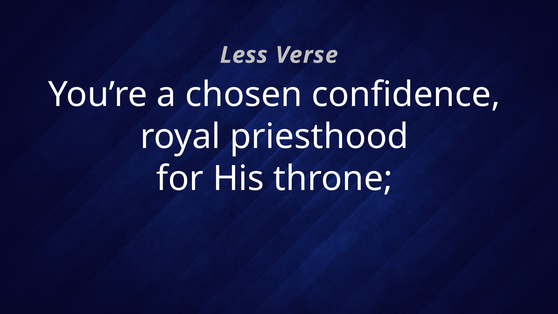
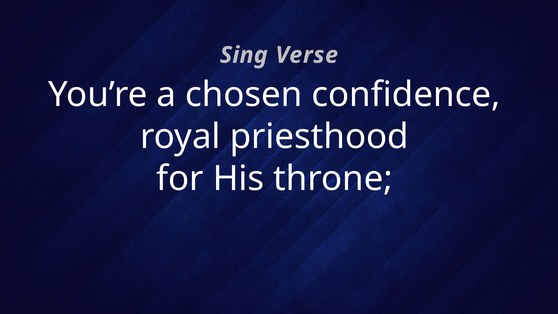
Less: Less -> Sing (244, 55)
